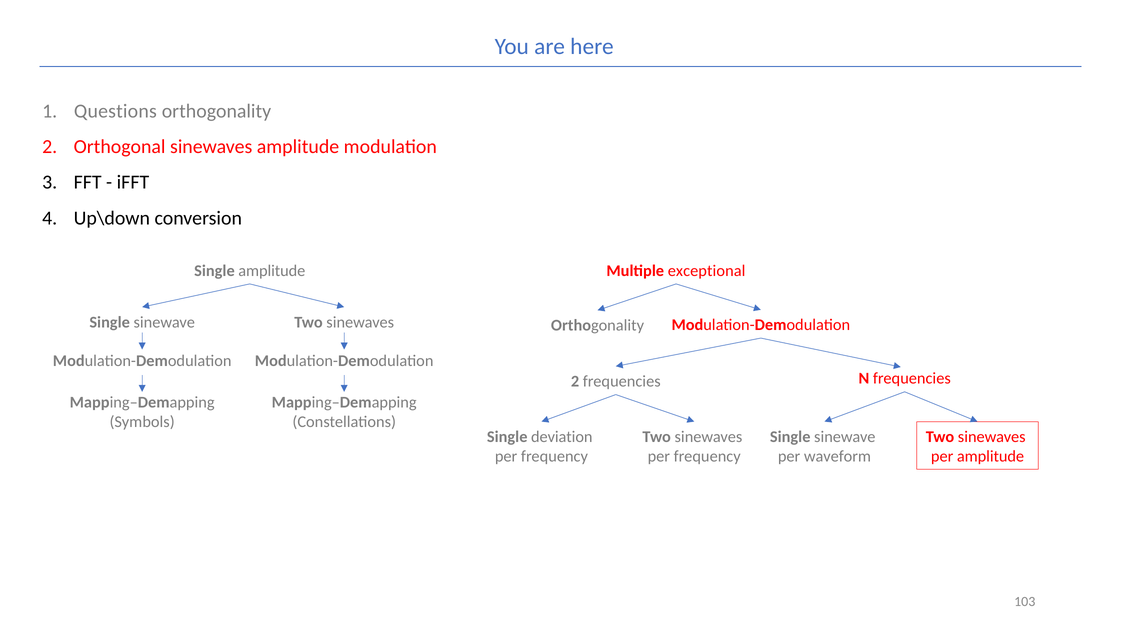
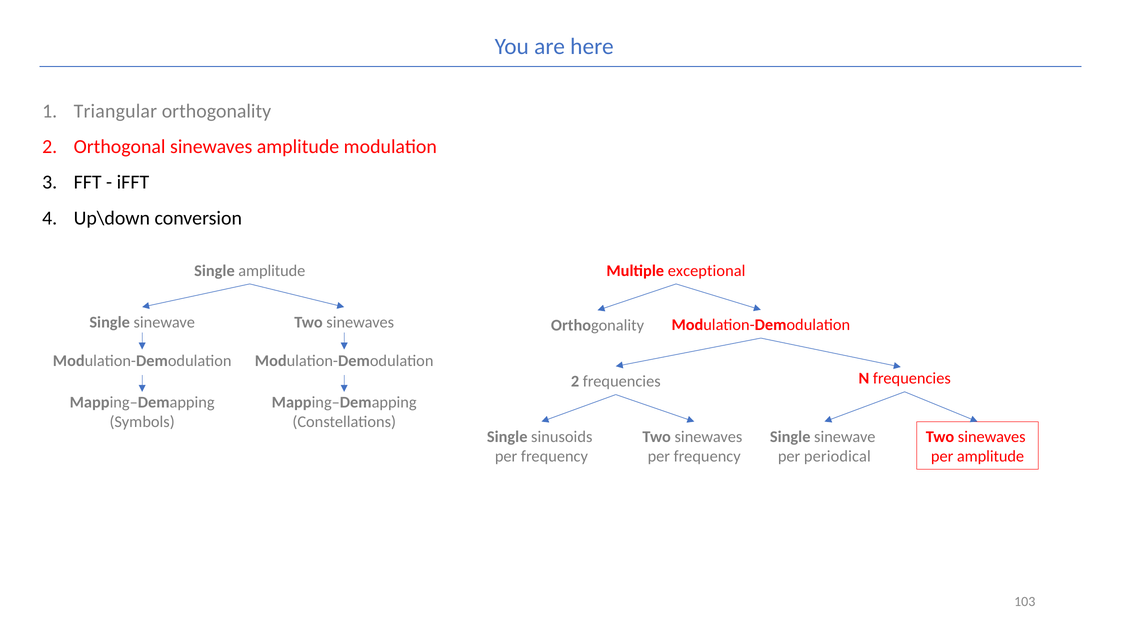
Questions: Questions -> Triangular (115, 111)
deviation: deviation -> sinusoids (562, 437)
waveform: waveform -> periodical (837, 457)
